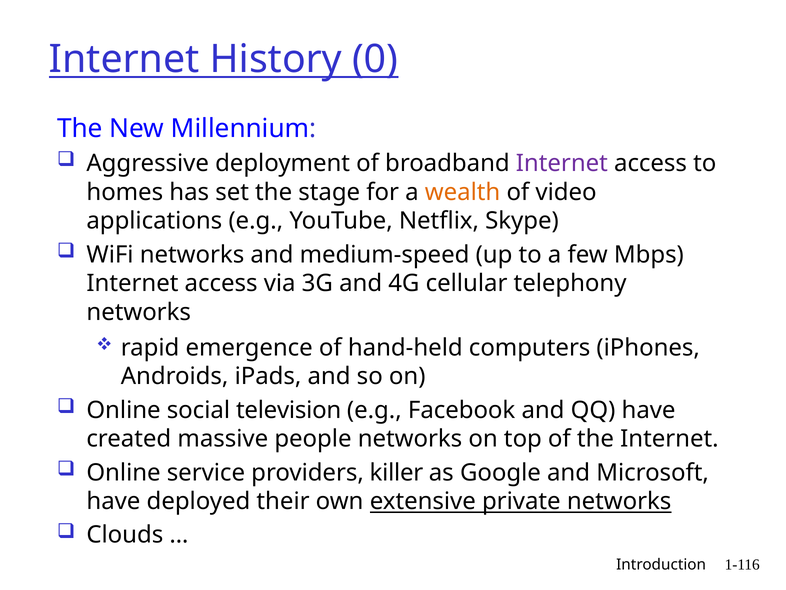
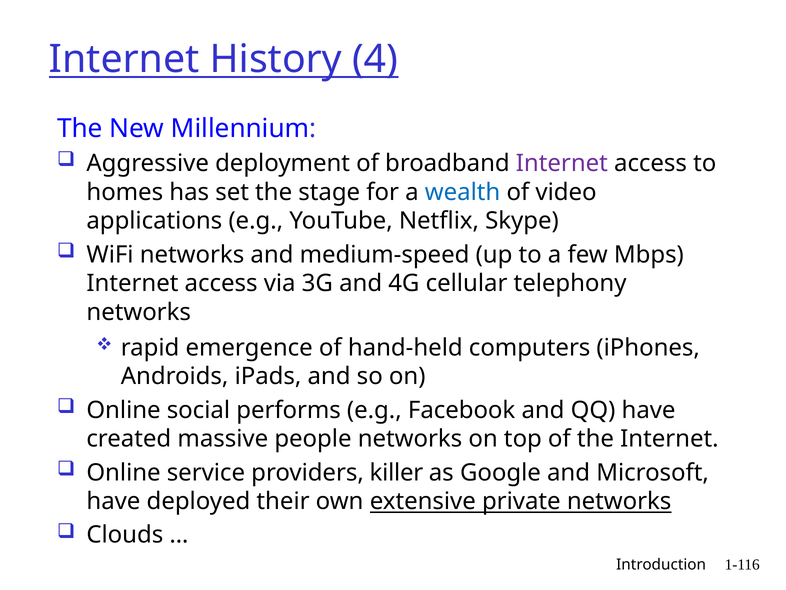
0: 0 -> 4 (375, 59)
wealth colour: orange -> blue (463, 192)
television: television -> performs (289, 410)
